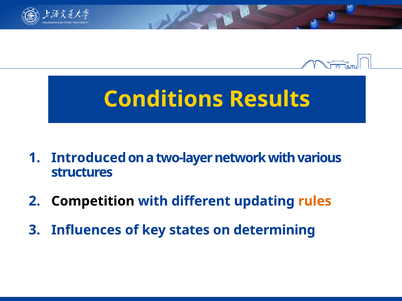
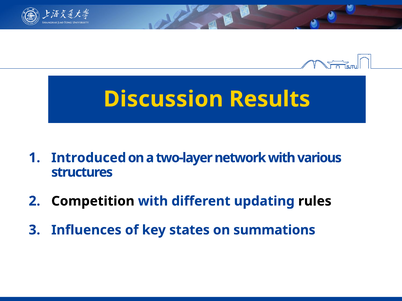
Conditions: Conditions -> Discussion (163, 99)
rules colour: orange -> black (315, 201)
determining: determining -> summations (274, 230)
